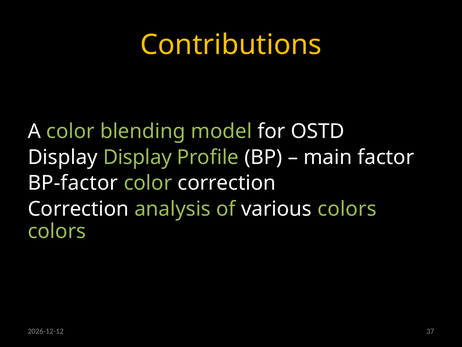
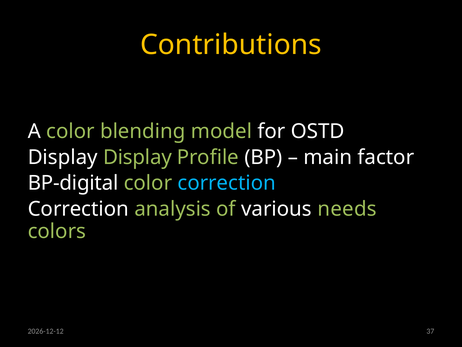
BP-factor: BP-factor -> BP-digital (73, 183)
correction colour: white -> light blue (227, 183)
various colors: colors -> needs (347, 209)
